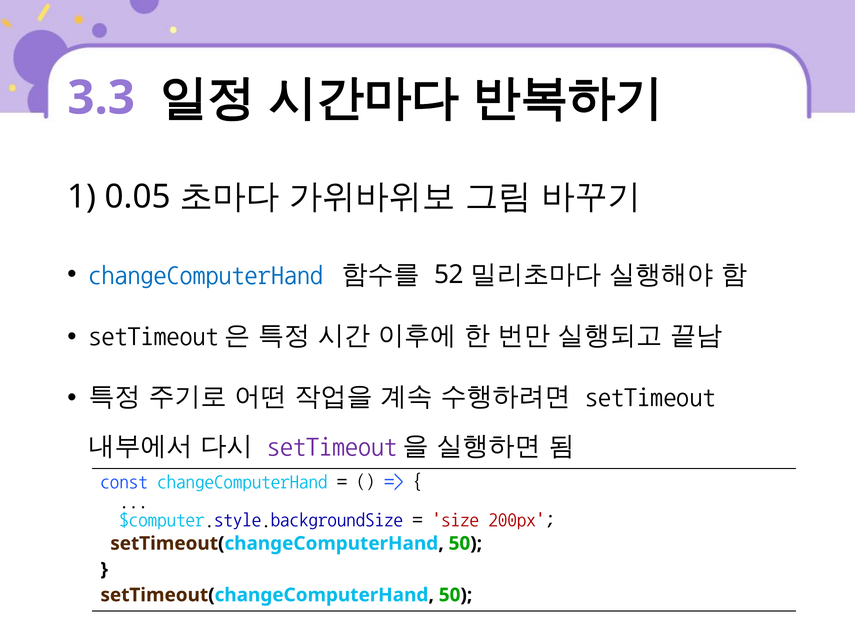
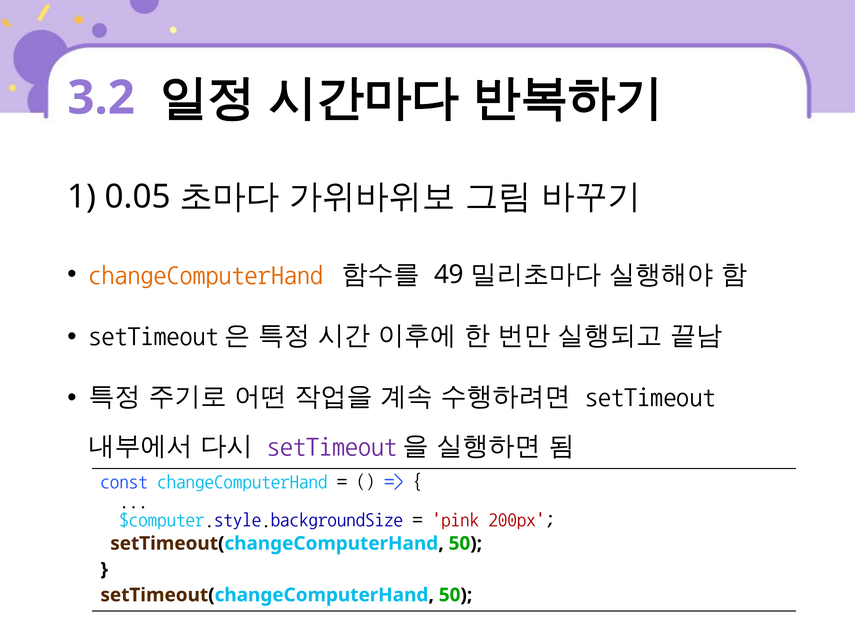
3.3: 3.3 -> 3.2 (101, 98)
changeComputerHand colour: blue -> orange (206, 275)
52: 52 -> 49 (449, 275)
size: size -> pink (455, 520)
